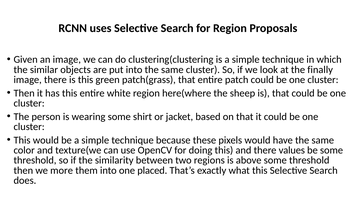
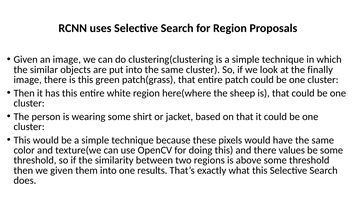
we more: more -> given (62, 171)
placed: placed -> results (152, 171)
